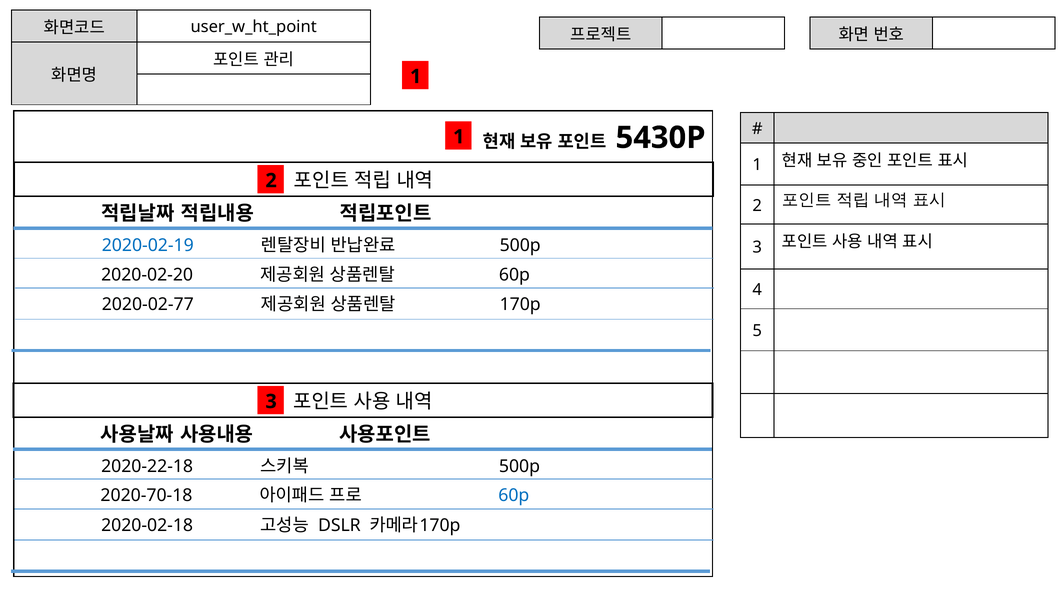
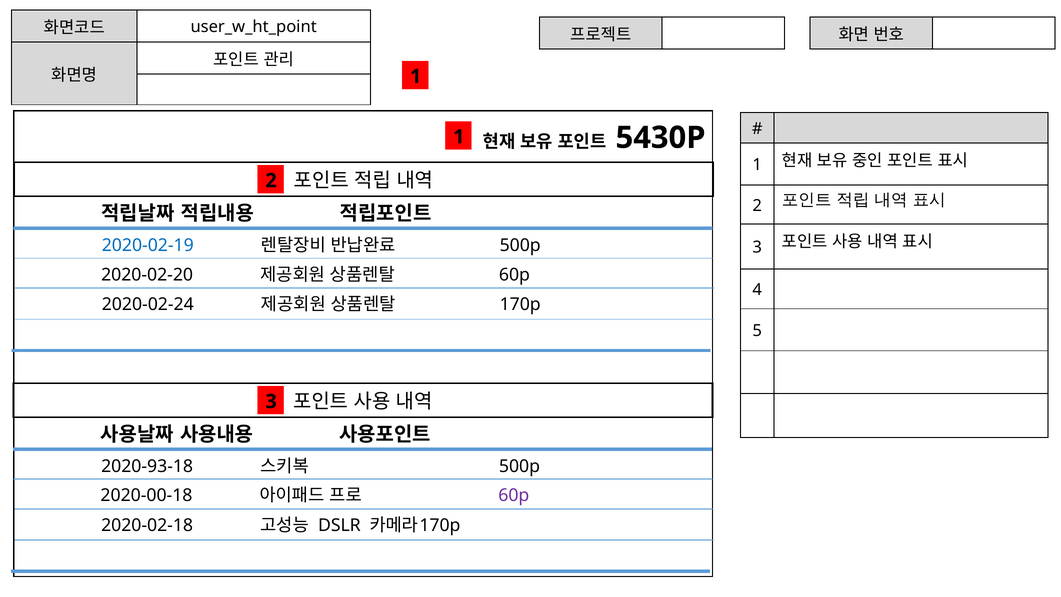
2020-02-77: 2020-02-77 -> 2020-02-24 (148, 304)
2020-22-18: 2020-22-18 -> 2020-93-18 (147, 466)
2020-70-18: 2020-70-18 -> 2020-00-18 (146, 495)
60p colour: blue -> purple (514, 495)
